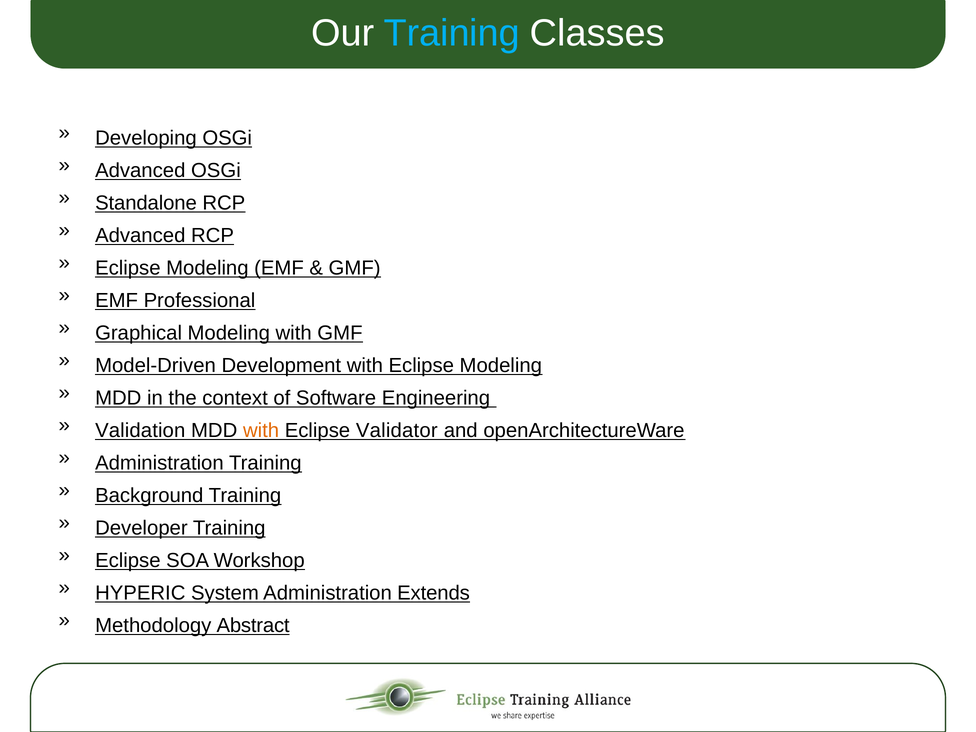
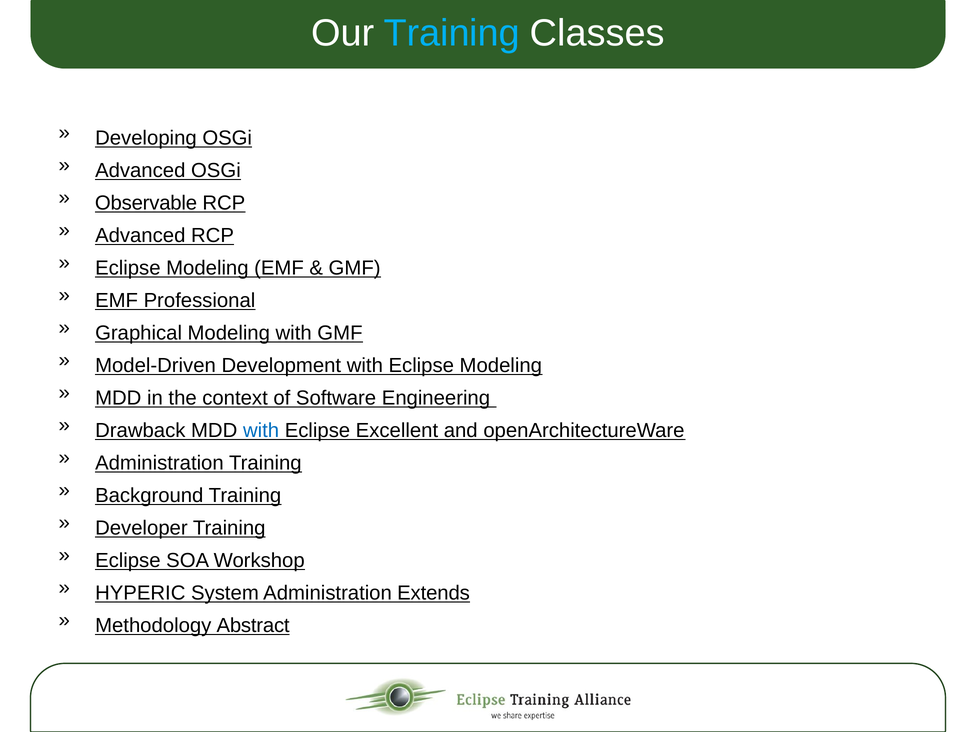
Standalone: Standalone -> Observable (146, 203)
Validation: Validation -> Drawback (140, 430)
with colour: orange -> blue (261, 430)
Validator: Validator -> Excellent (397, 430)
